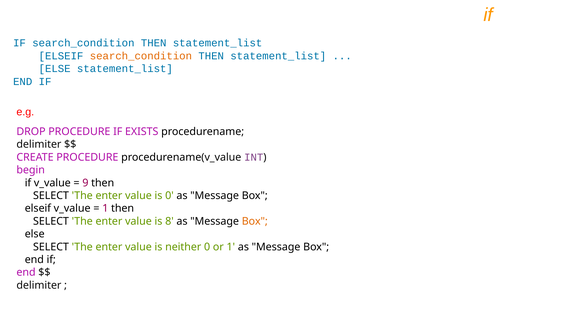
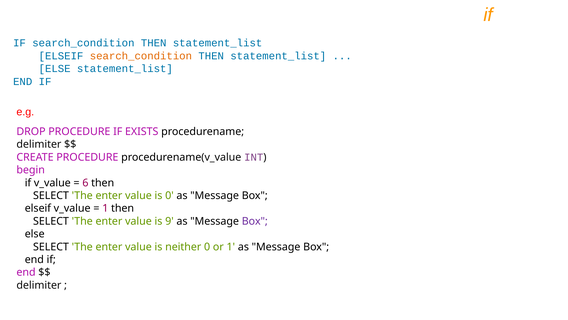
9: 9 -> 6 (85, 183)
8: 8 -> 9 (169, 221)
Box colour: orange -> purple (255, 221)
